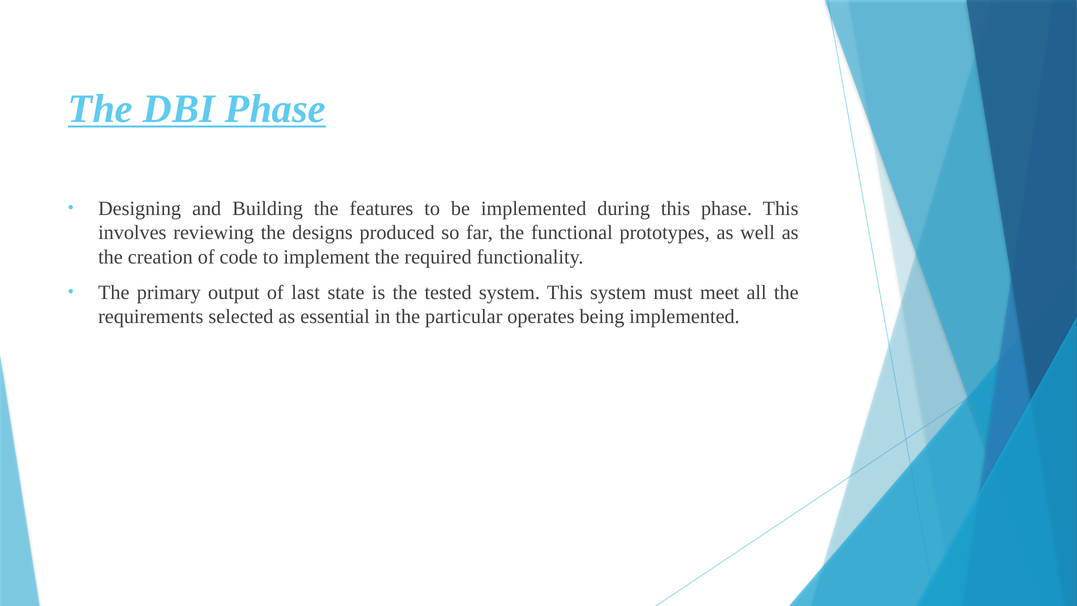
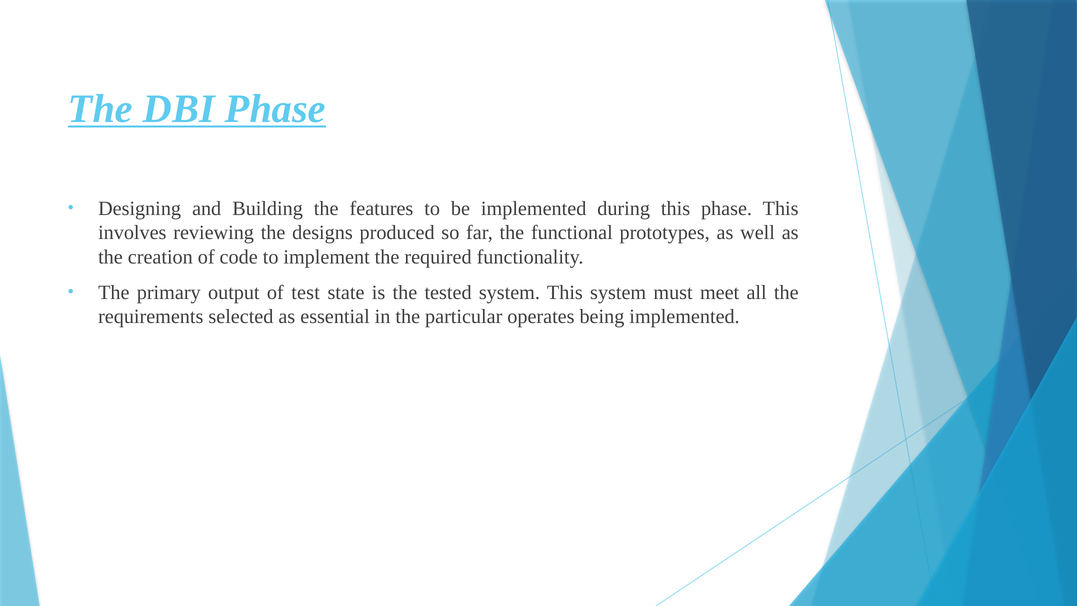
last: last -> test (306, 292)
